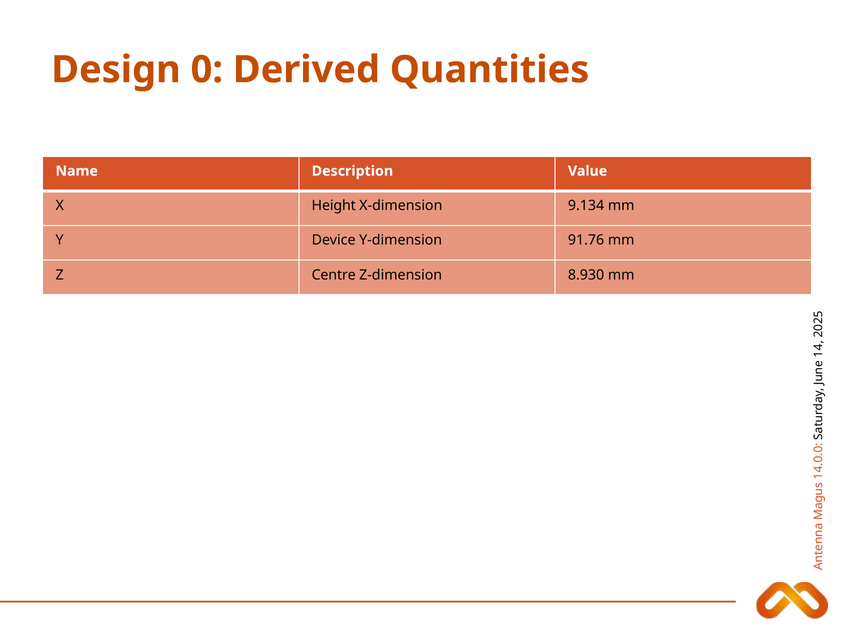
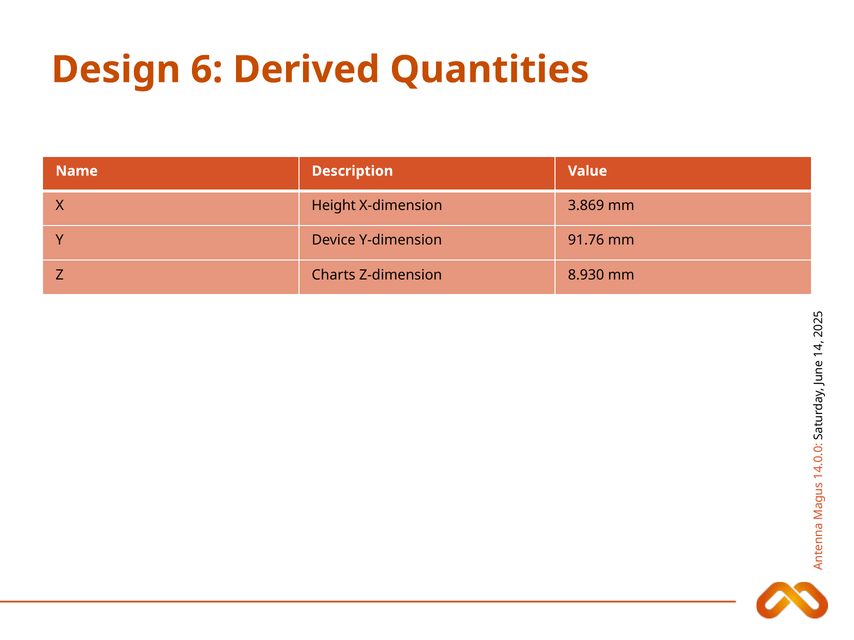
Design 0: 0 -> 6 (207, 70)
9.134: 9.134 -> 3.869 (586, 206)
Centre: Centre -> Charts (334, 275)
